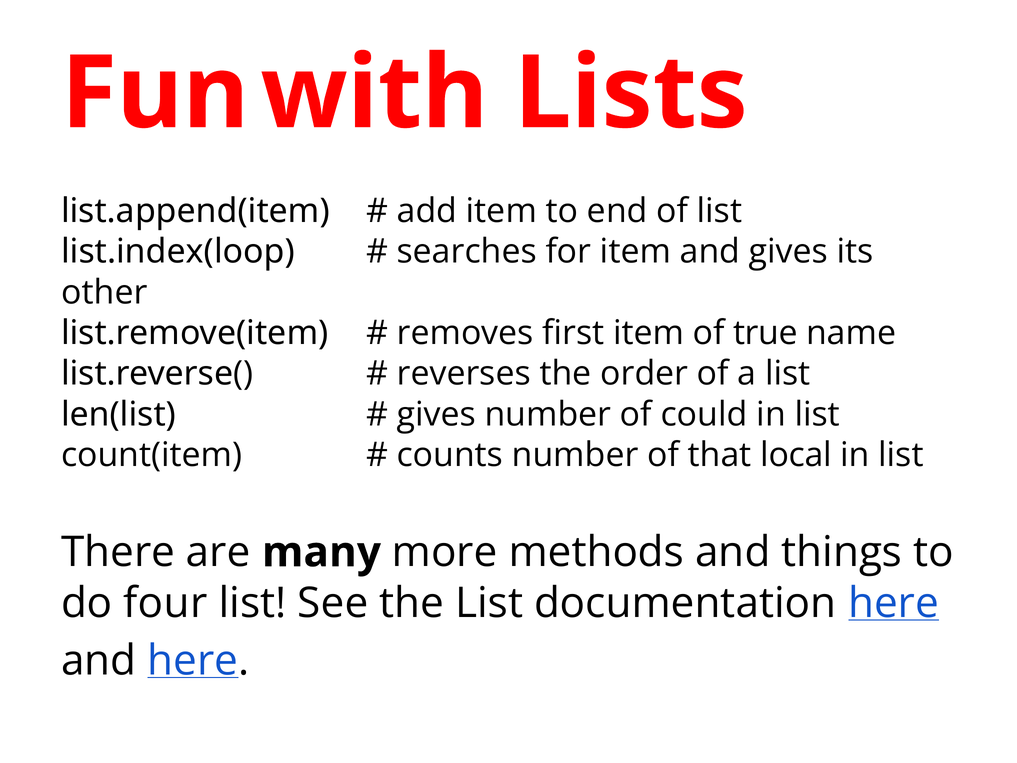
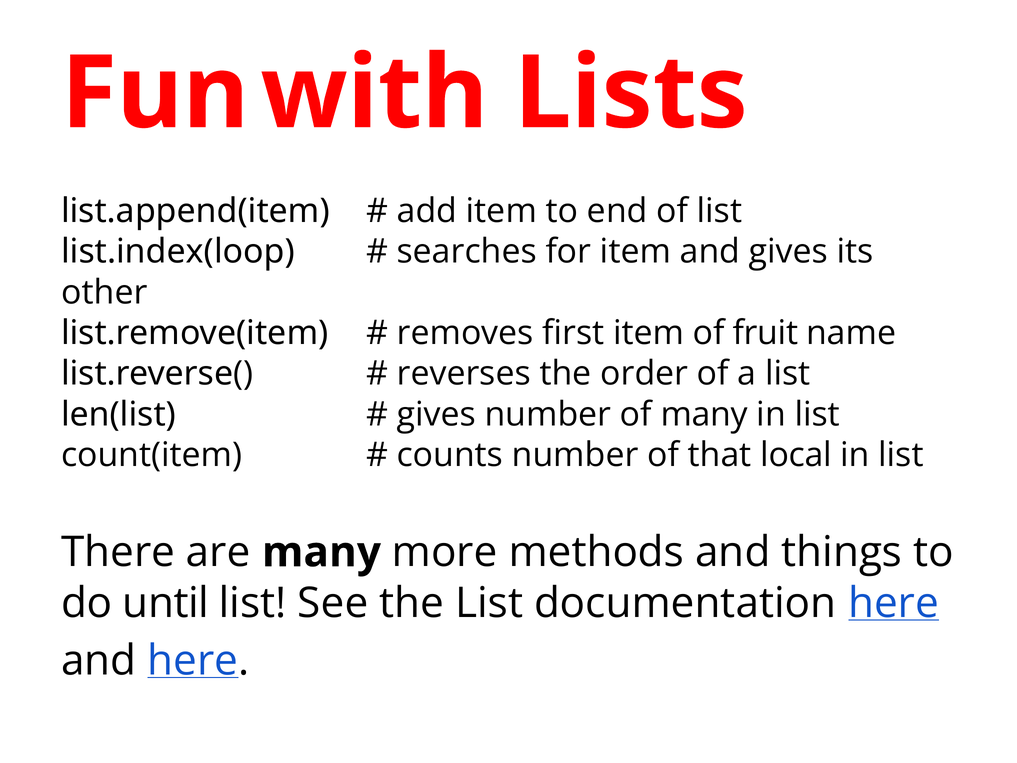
true: true -> fruit (766, 333)
of could: could -> many (704, 414)
four: four -> until (166, 603)
